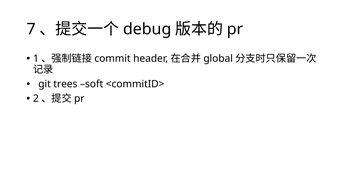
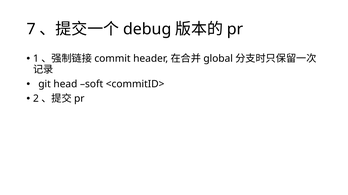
trees: trees -> head (65, 84)
